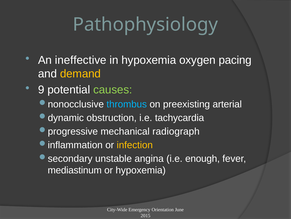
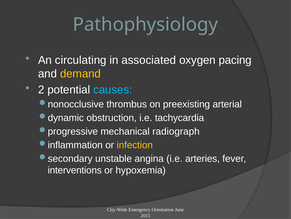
ineffective: ineffective -> circulating (81, 60)
in hypoxemia: hypoxemia -> associated (149, 60)
9: 9 -> 2 (41, 89)
causes colour: light green -> light blue (113, 89)
thrombus colour: light blue -> white (127, 104)
enough: enough -> arteries (203, 158)
mediastinum: mediastinum -> interventions (75, 170)
